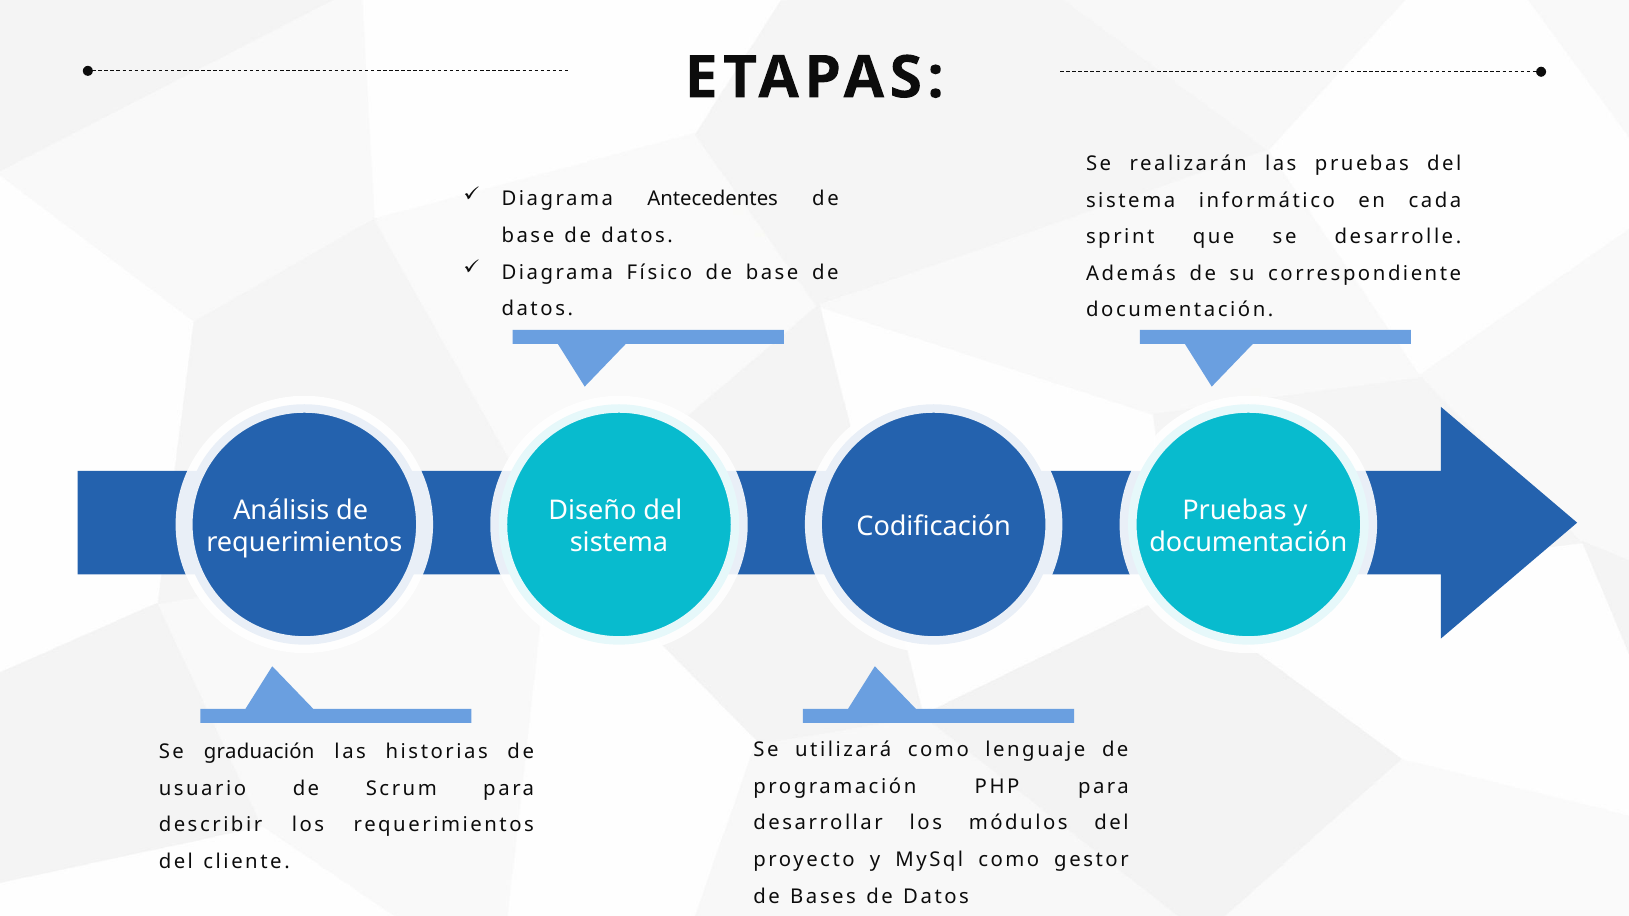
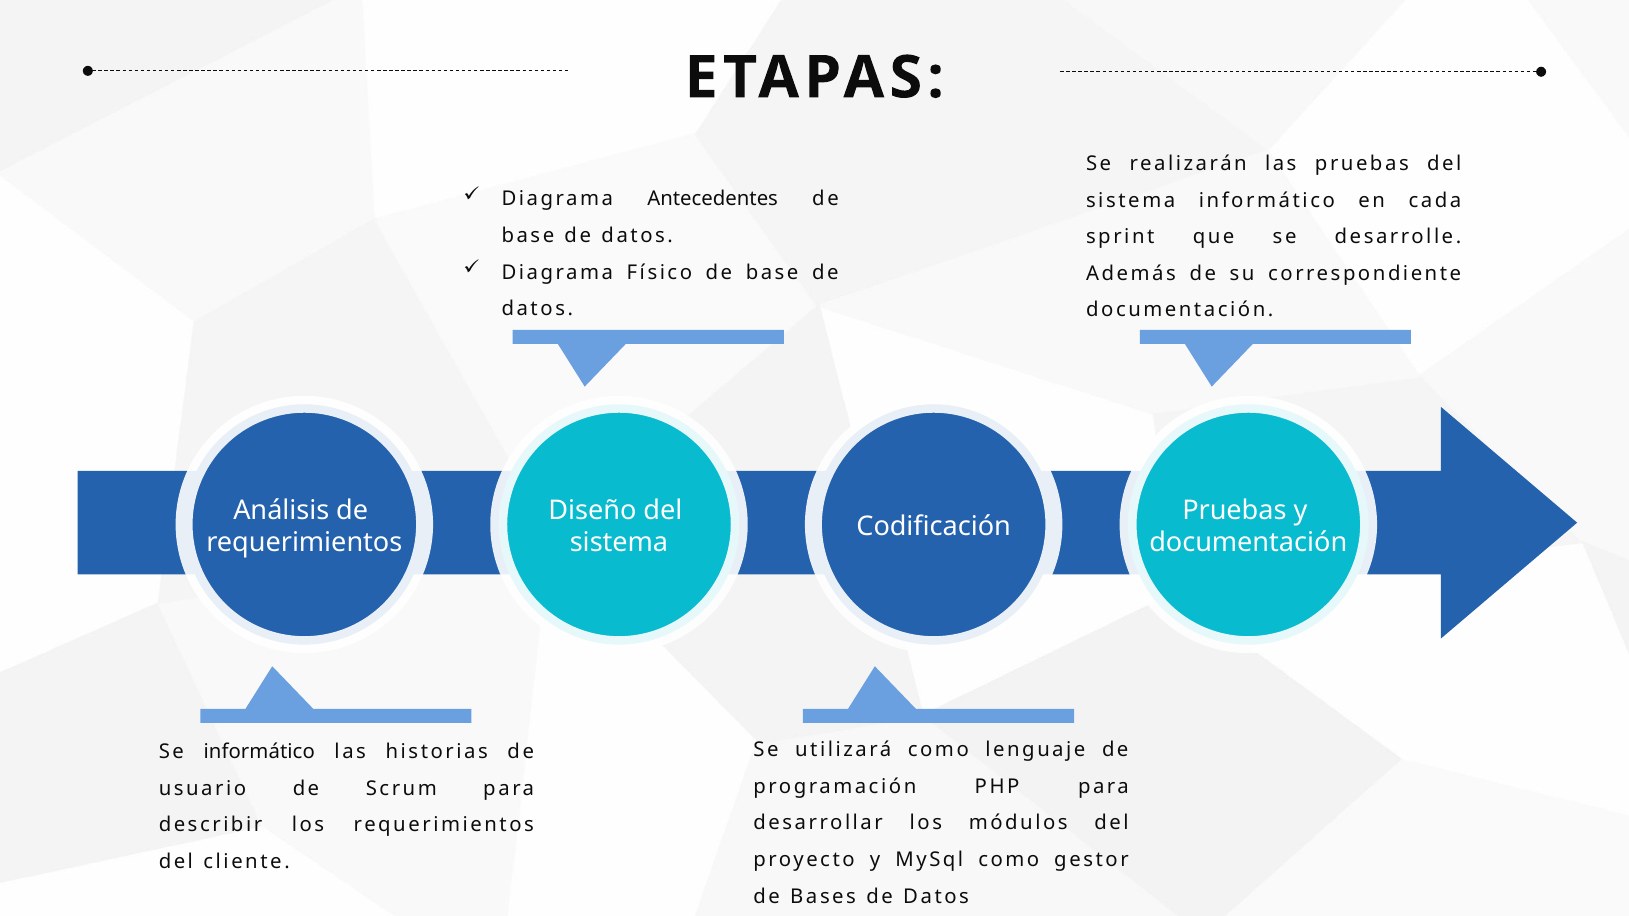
Se graduación: graduación -> informático (259, 752)
